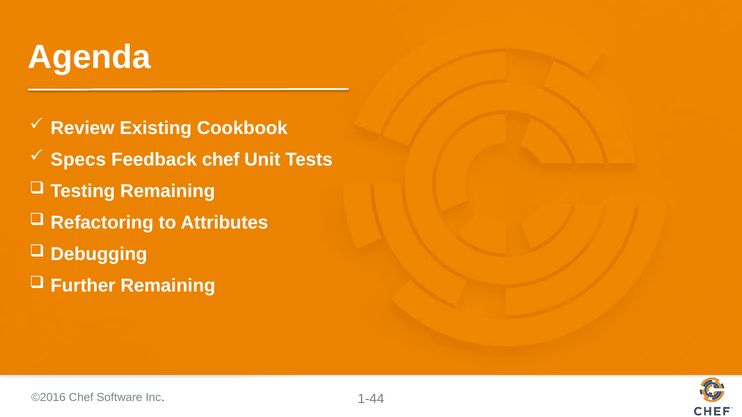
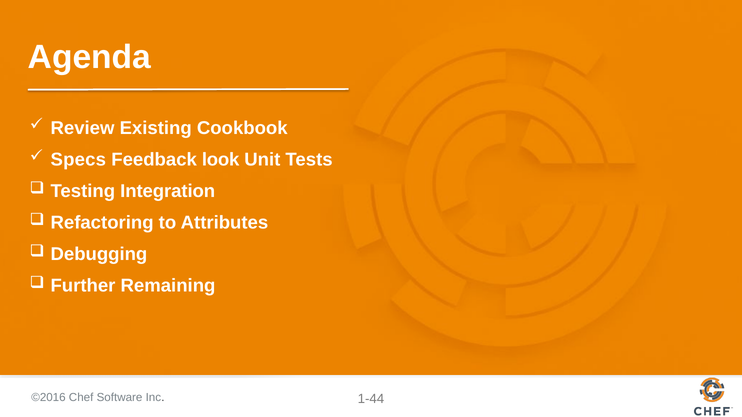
Feedback chef: chef -> look (221, 160)
Testing Remaining: Remaining -> Integration (168, 191)
